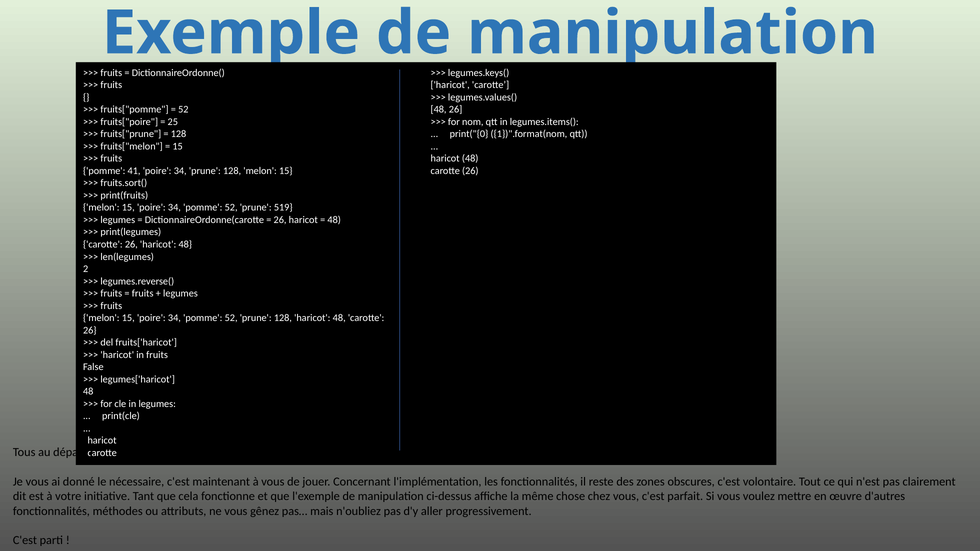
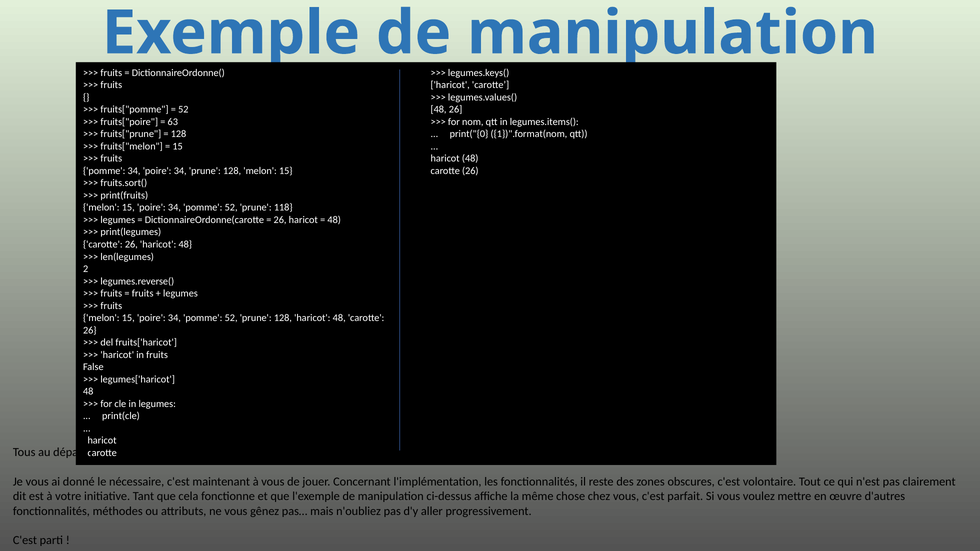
25: 25 -> 63 (173, 122)
pomme 41: 41 -> 34 (134, 171)
519: 519 -> 118 (283, 208)
